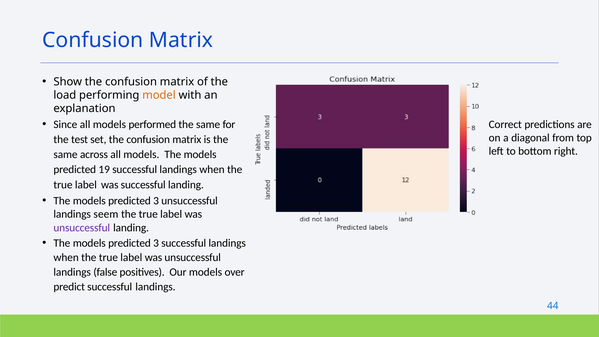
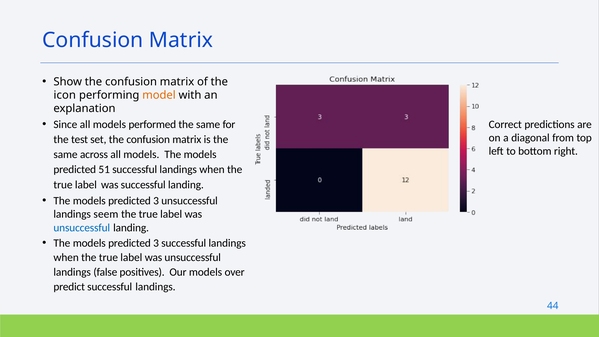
load: load -> icon (65, 95)
19: 19 -> 51 (104, 170)
unsuccessful colour: purple -> blue (82, 228)
